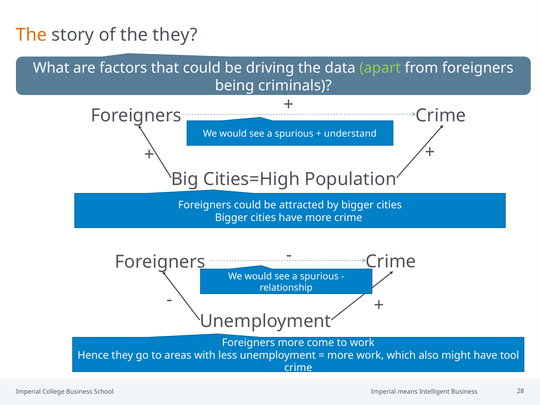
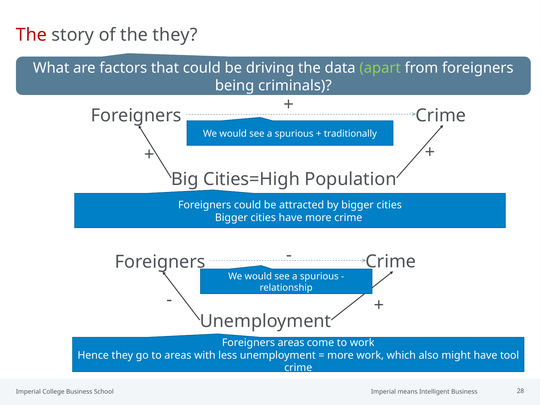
The colour: orange -> red (31, 35)
understand: understand -> traditionally (350, 134)
Foreigners more: more -> areas (291, 342)
